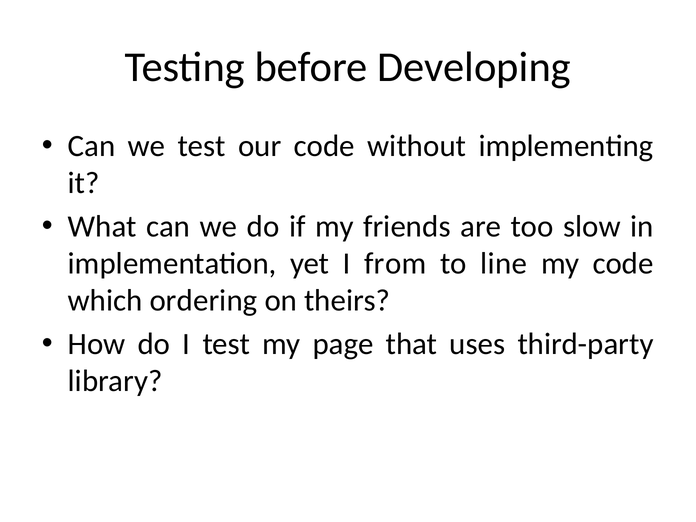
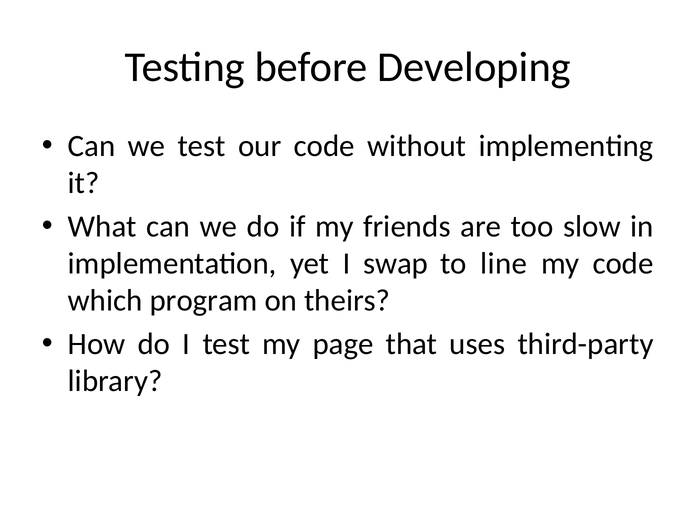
from: from -> swap (396, 264)
ordering: ordering -> program (204, 301)
